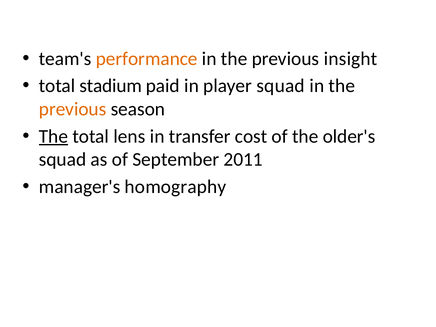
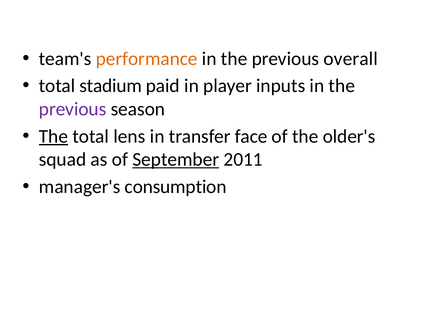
insight: insight -> overall (351, 59)
player squad: squad -> inputs (281, 86)
previous colour: orange -> purple (73, 109)
cost: cost -> face (251, 136)
September underline: none -> present (176, 160)
homography: homography -> consumption (176, 187)
